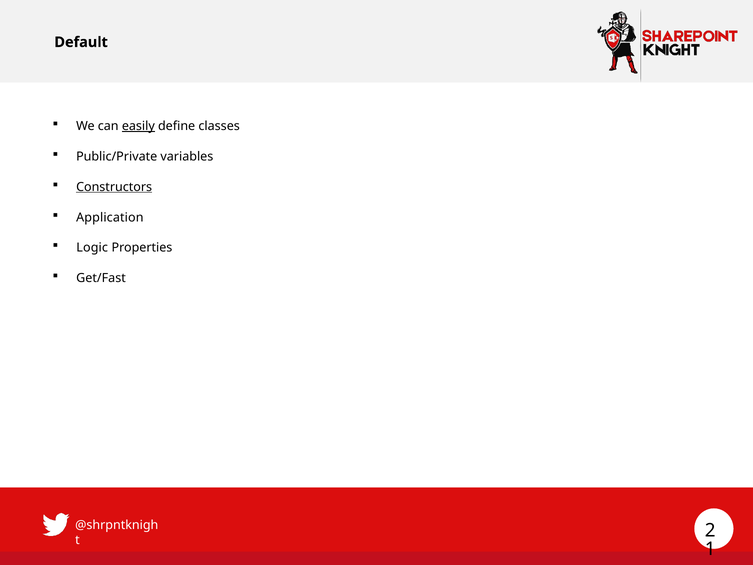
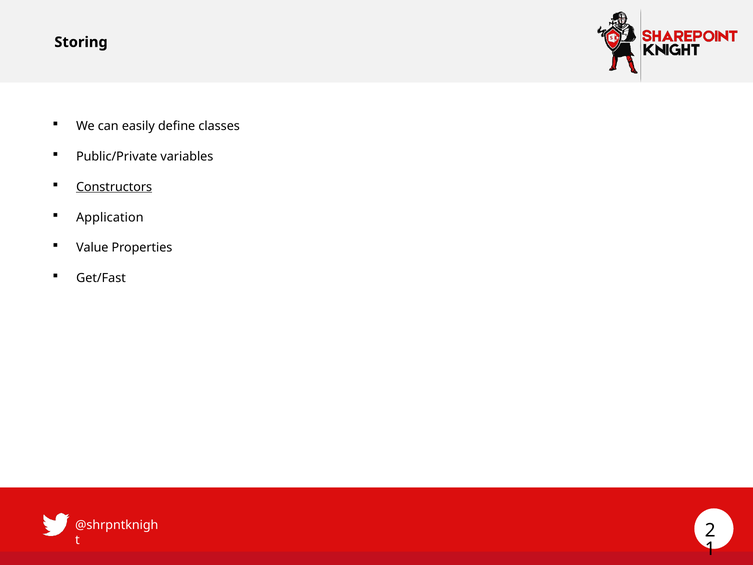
Default: Default -> Storing (81, 42)
easily underline: present -> none (138, 126)
Logic: Logic -> Value (92, 248)
